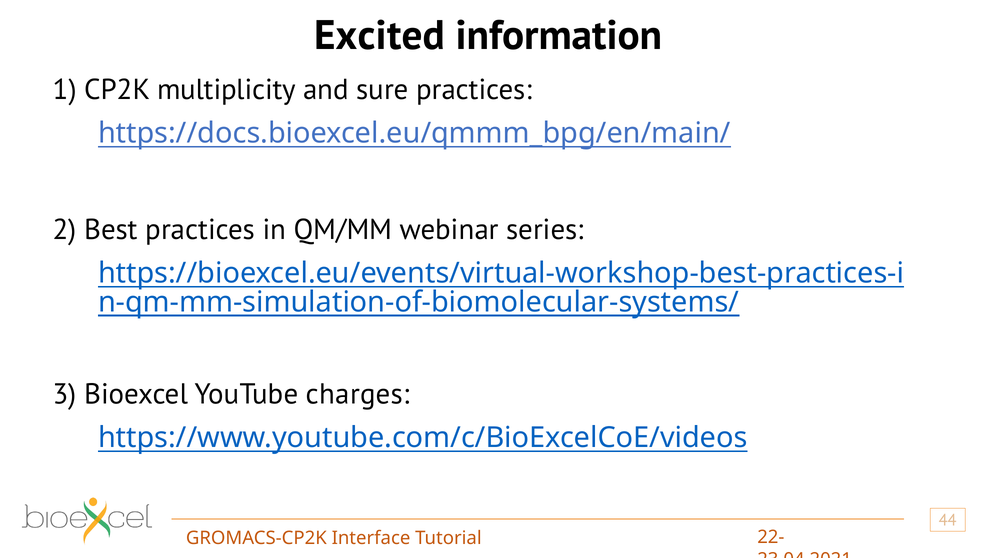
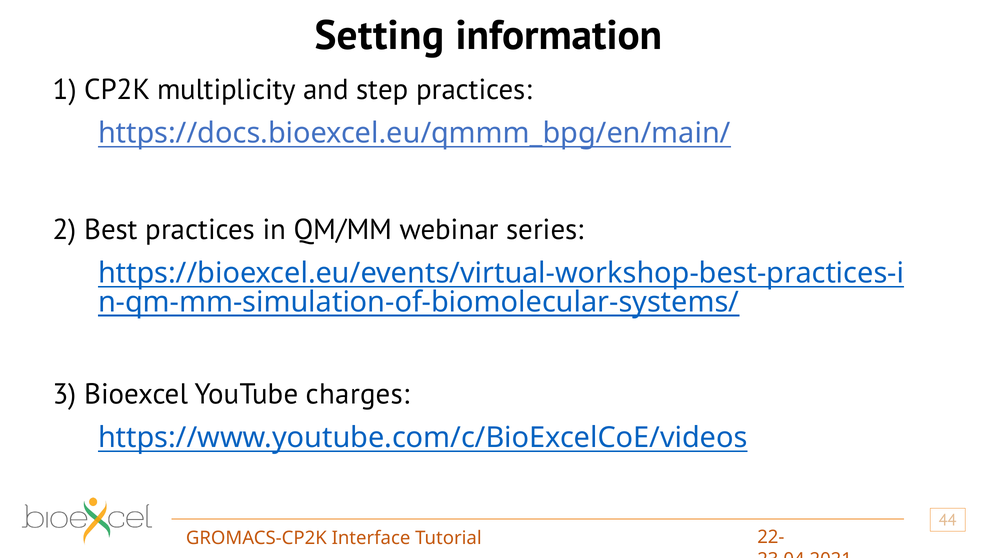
Excited: Excited -> Setting (379, 35)
sure: sure -> step (382, 90)
